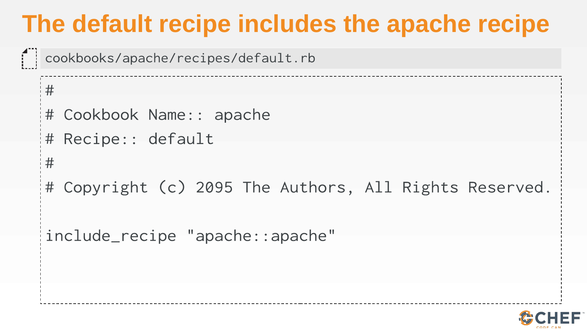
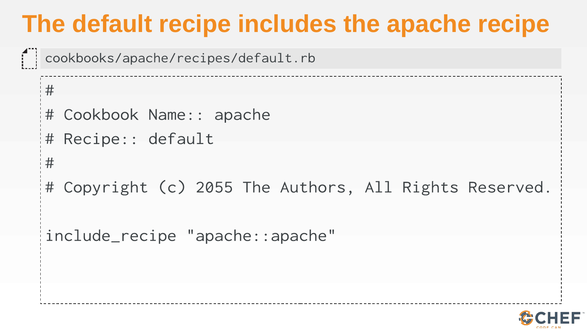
2095: 2095 -> 2055 (214, 187)
